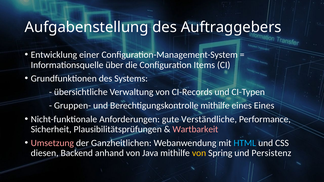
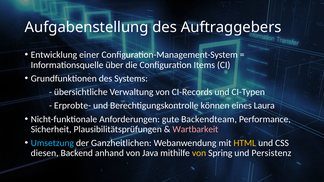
Gruppen-: Gruppen- -> Erprobte- (73, 106)
Berechtigungskontrolle mithilfe: mithilfe -> können (215, 106)
eines Eines: Eines -> Laura (264, 106)
Verständliche: Verständliche -> Backendteam (209, 119)
Umsetzung colour: pink -> light blue (52, 143)
HTML colour: light blue -> yellow (245, 143)
